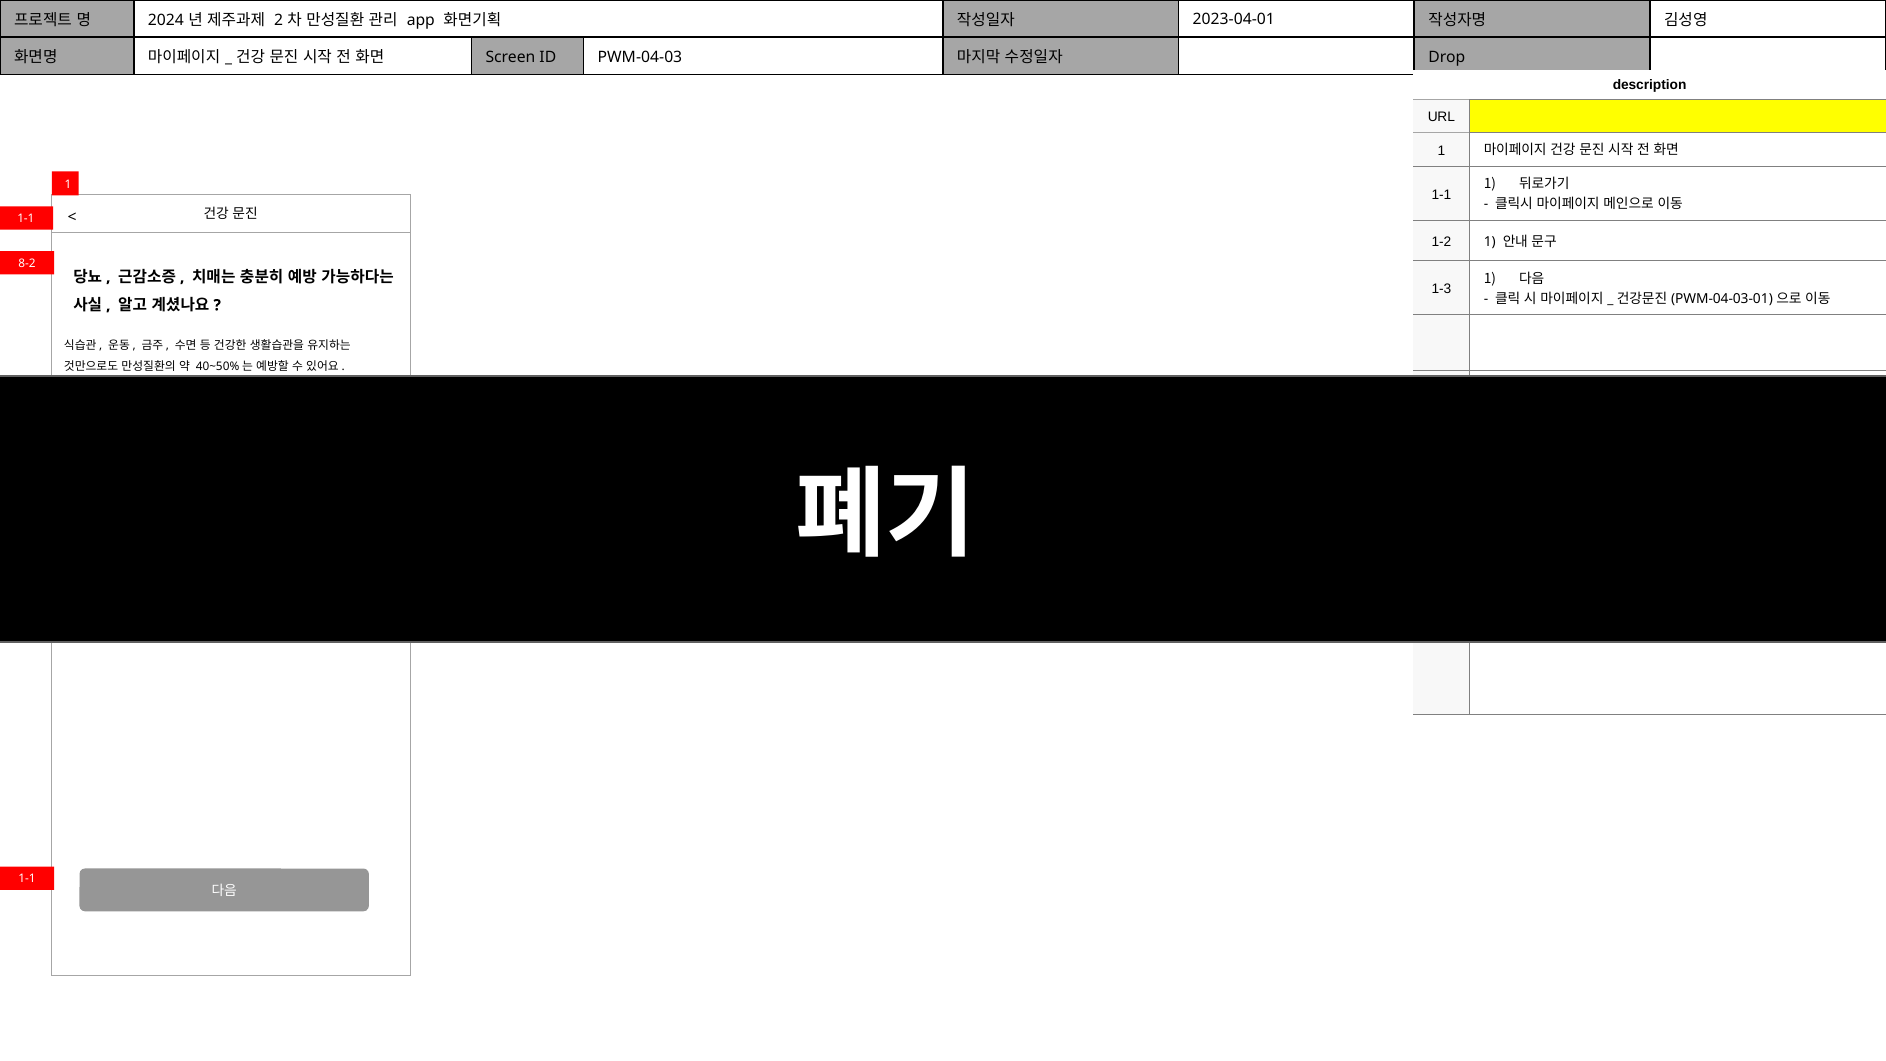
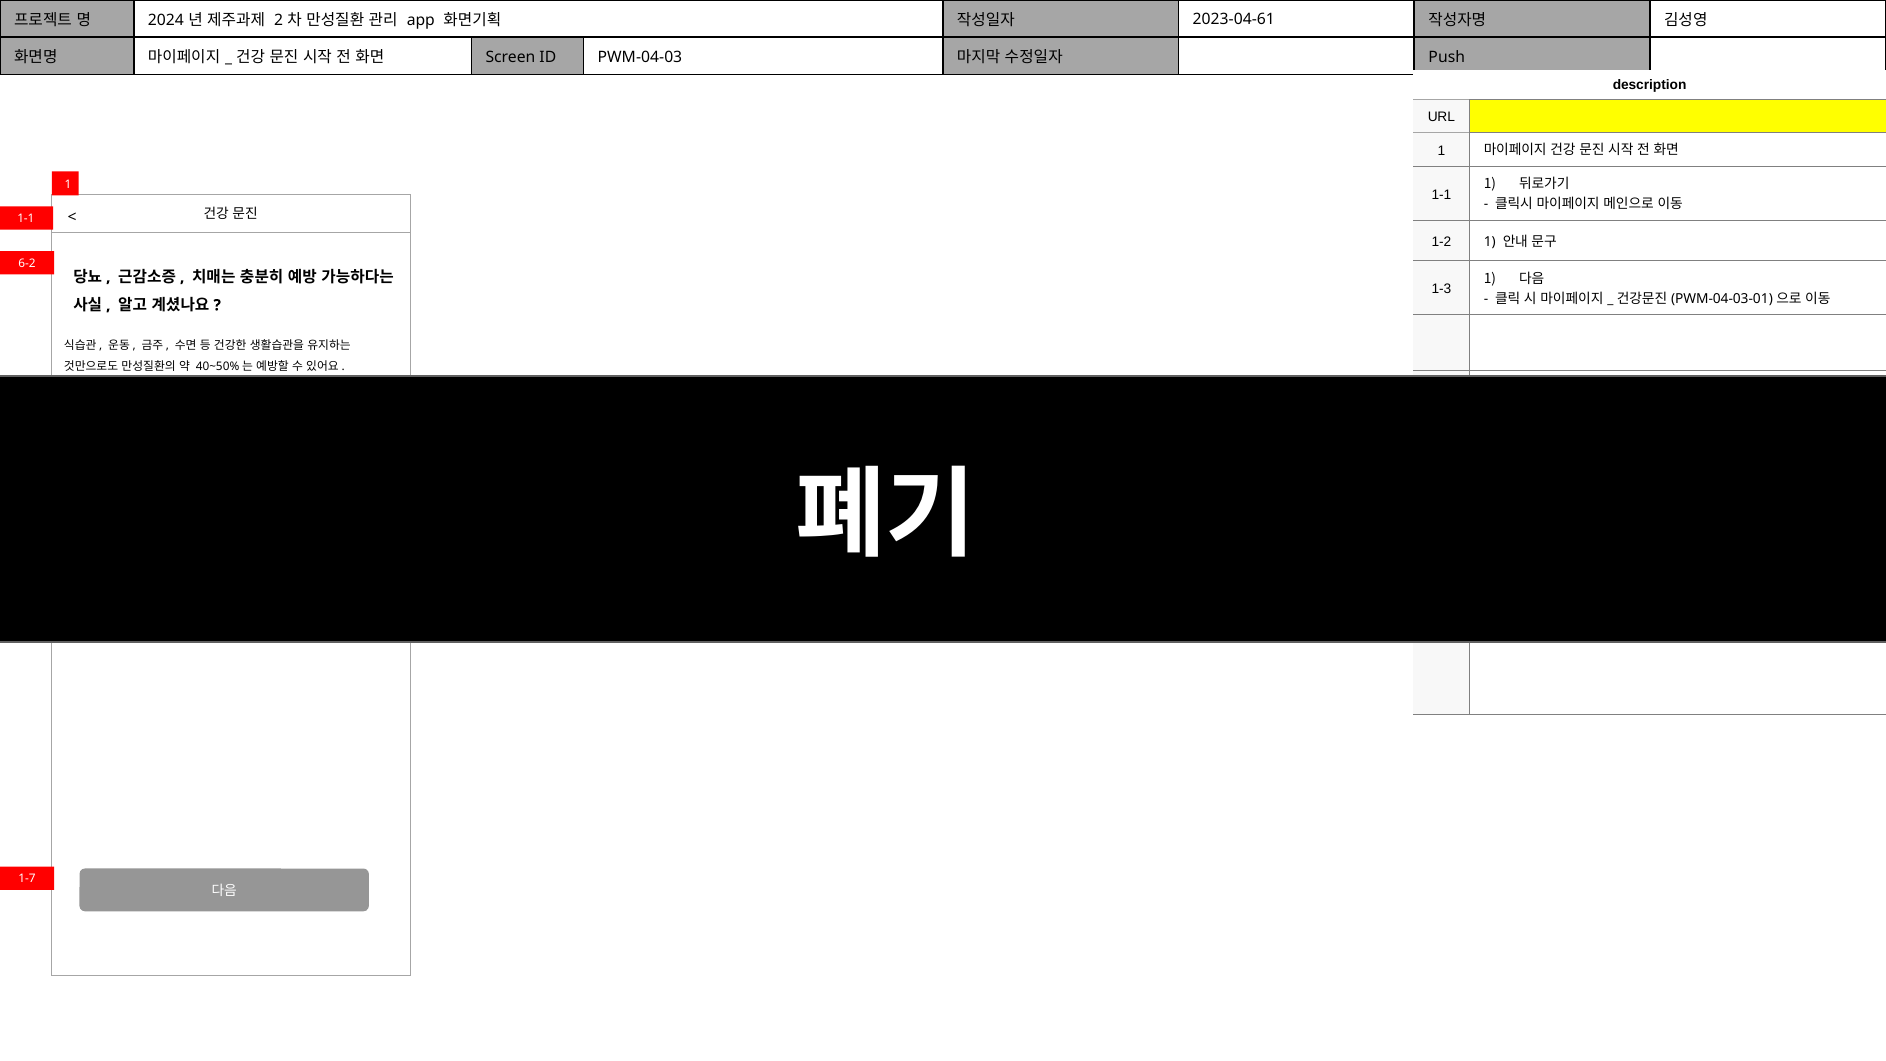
2023-04-01: 2023-04-01 -> 2023-04-61 (1234, 20)
Drop: Drop -> Push (1447, 57)
8-2: 8-2 -> 6-2 (27, 264)
1-1: 1-1 -> 1-7 (27, 879)
